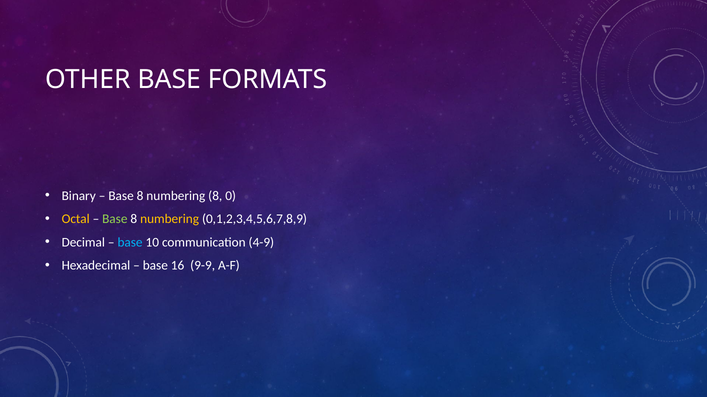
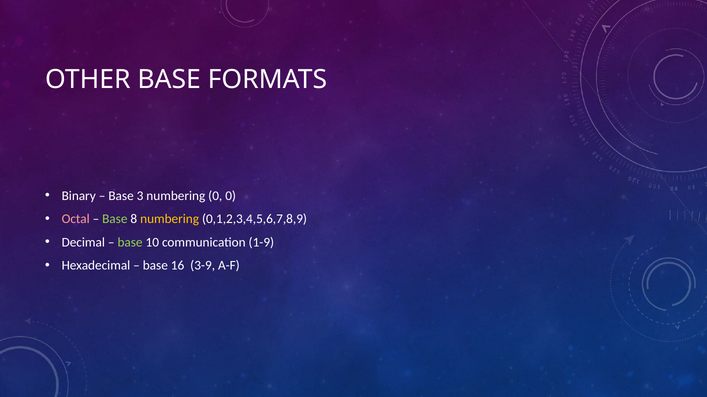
8: 8 -> 3 (140, 196)
numbering 8: 8 -> 0 (215, 196)
Octal colour: yellow -> pink (76, 219)
base colour: light blue -> light green (130, 243)
4-9: 4-9 -> 1-9 (261, 243)
9-9: 9-9 -> 3-9 (203, 266)
